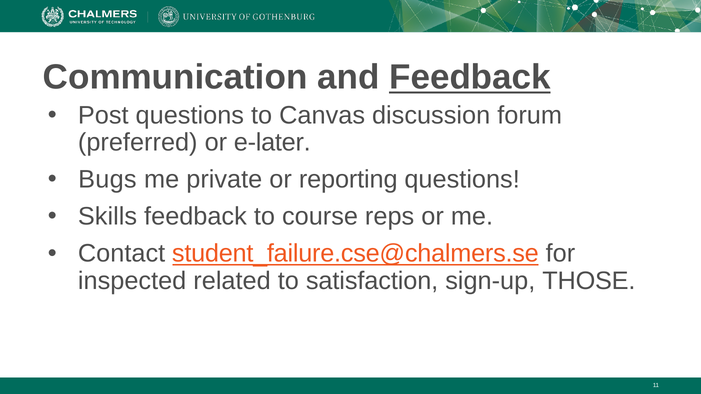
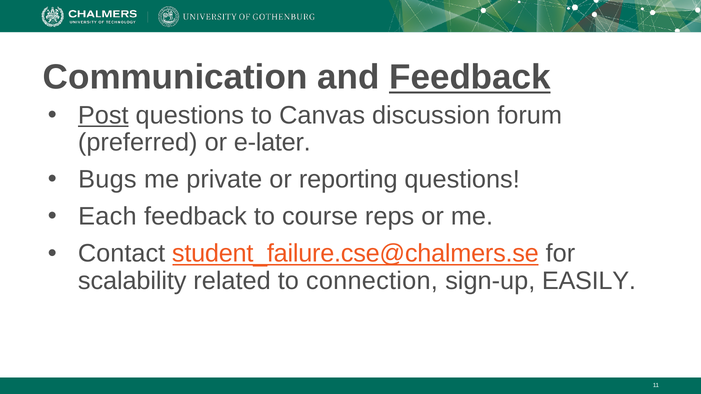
Post underline: none -> present (103, 115)
Skills: Skills -> Each (107, 217)
inspected: inspected -> scalability (132, 281)
satisfaction: satisfaction -> connection (372, 281)
THOSE: THOSE -> EASILY (589, 281)
